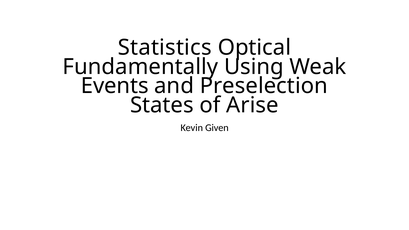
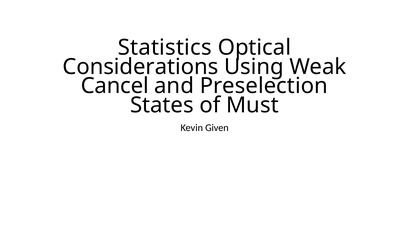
Fundamentally: Fundamentally -> Considerations (140, 67)
Events: Events -> Cancel (115, 86)
Arise: Arise -> Must (252, 105)
